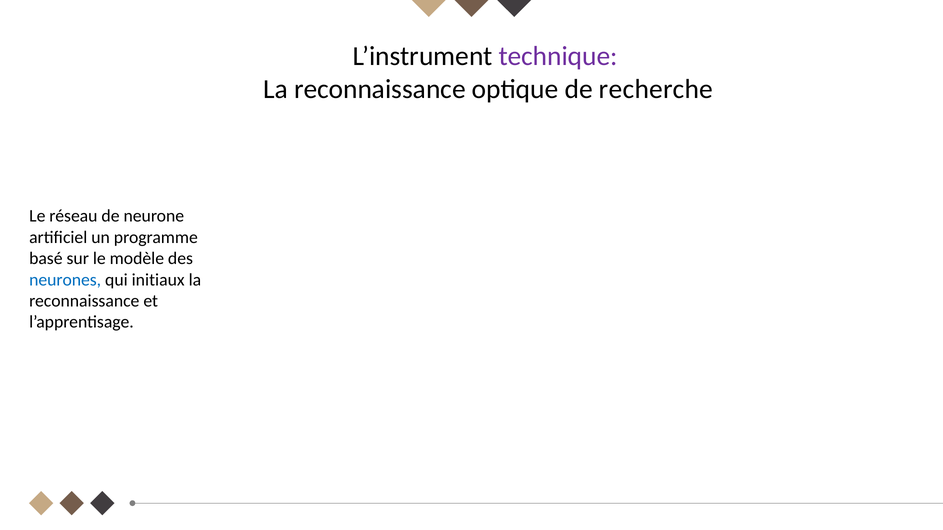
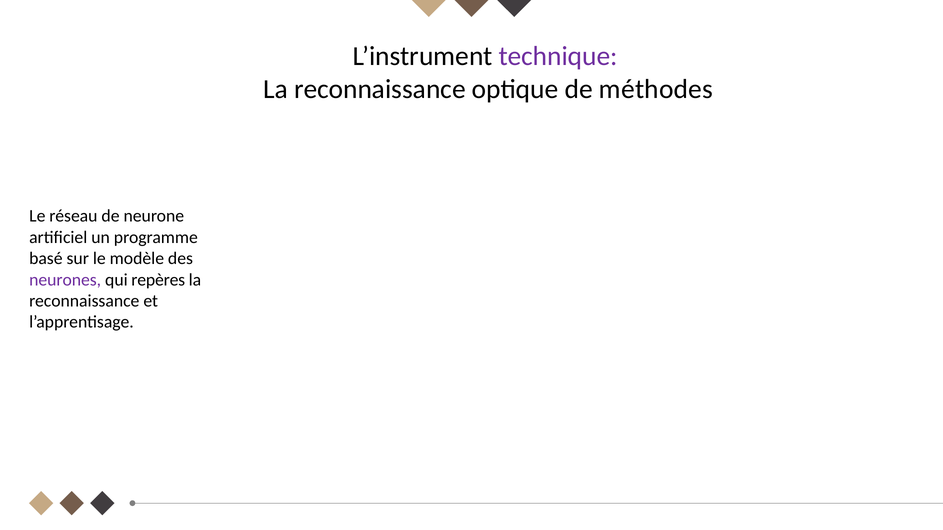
recherche: recherche -> méthodes (656, 89)
neurones colour: blue -> purple (65, 280)
initiaux: initiaux -> repères (158, 280)
